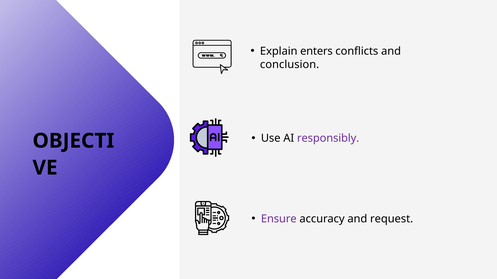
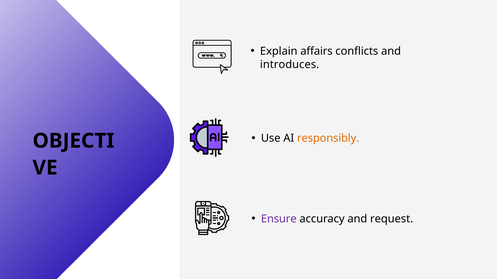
enters: enters -> affairs (316, 51)
conclusion: conclusion -> introduces (290, 65)
responsibly colour: purple -> orange (328, 139)
